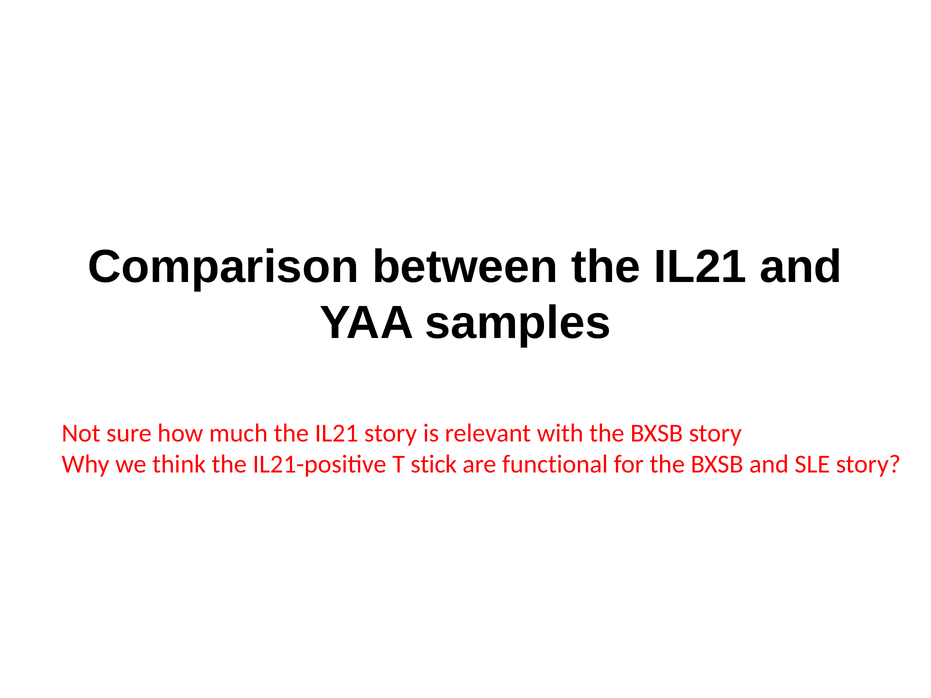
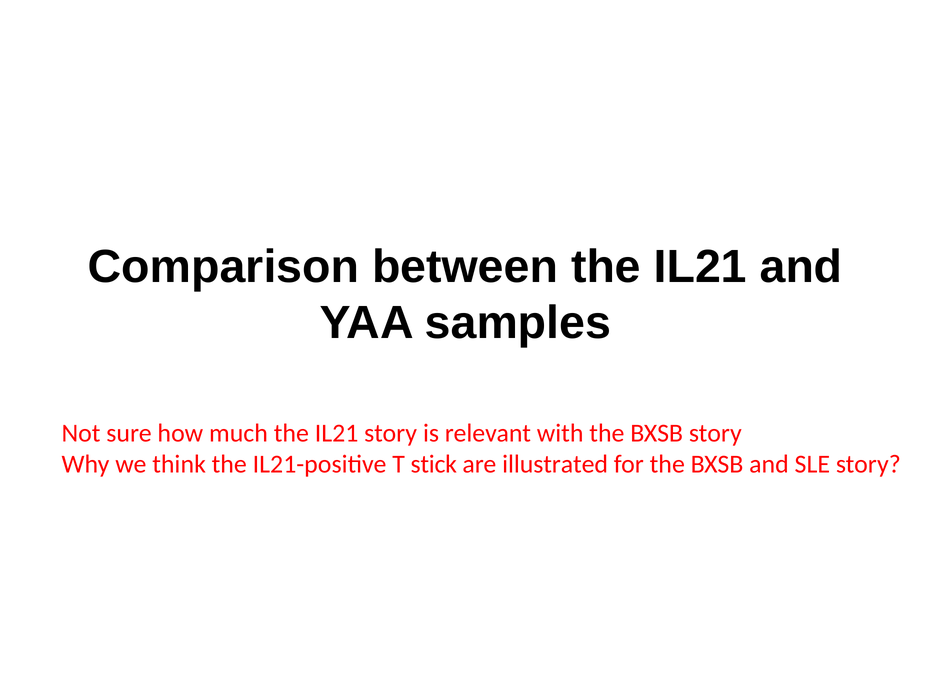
functional: functional -> illustrated (555, 464)
